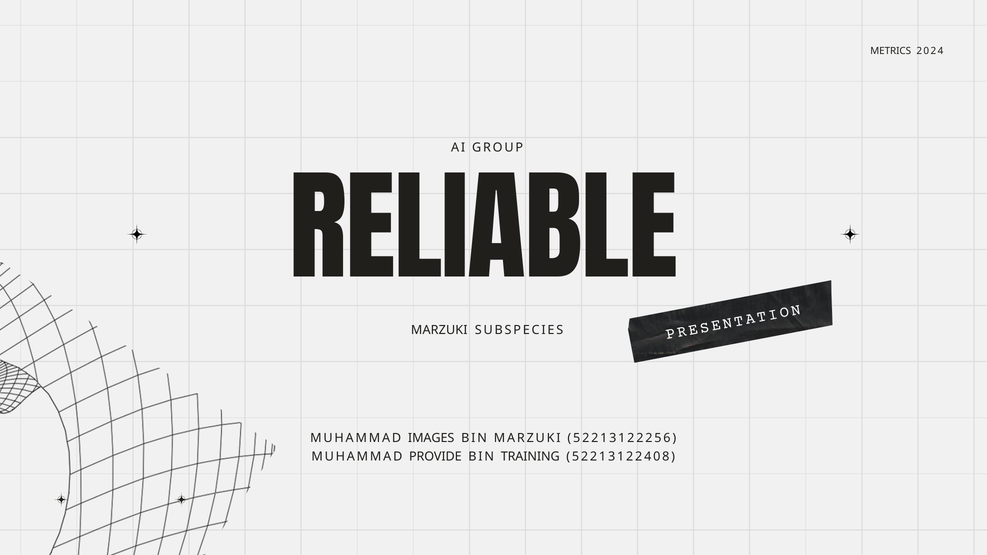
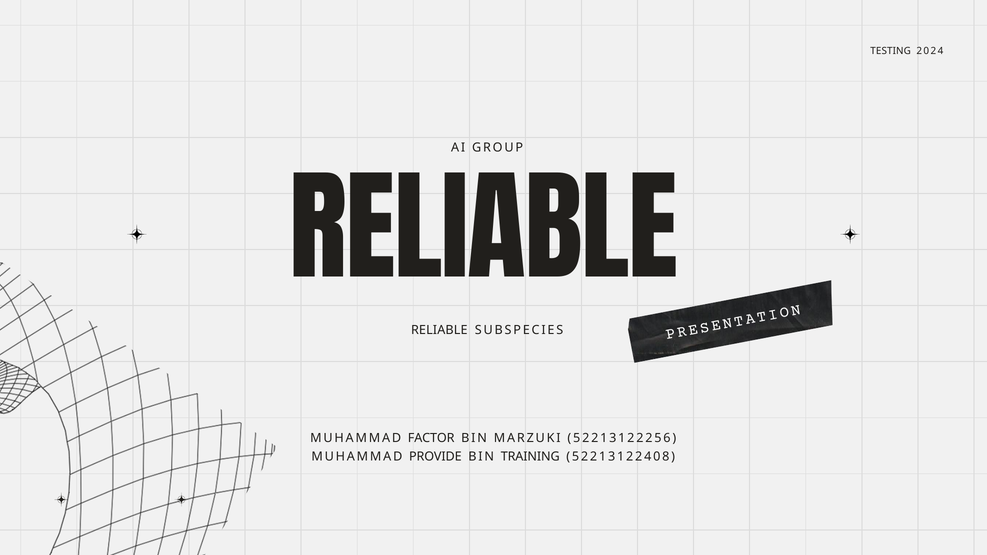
METRICS: METRICS -> TESTING (891, 51)
MARZUKI: MARZUKI -> RELIABLE (439, 330)
IMAGES: IMAGES -> FACTOR (431, 438)
